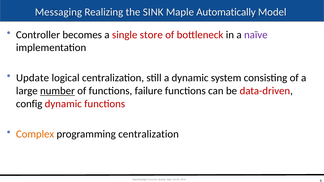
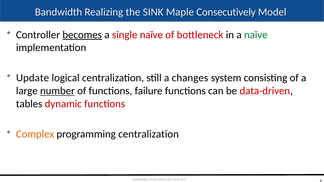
Messaging: Messaging -> Bandwidth (59, 12)
Automatically: Automatically -> Consecutively (226, 12)
becomes underline: none -> present (82, 35)
single store: store -> naïve (151, 35)
naïve colour: purple -> green (256, 35)
a dynamic: dynamic -> changes (190, 78)
config: config -> tables (29, 104)
